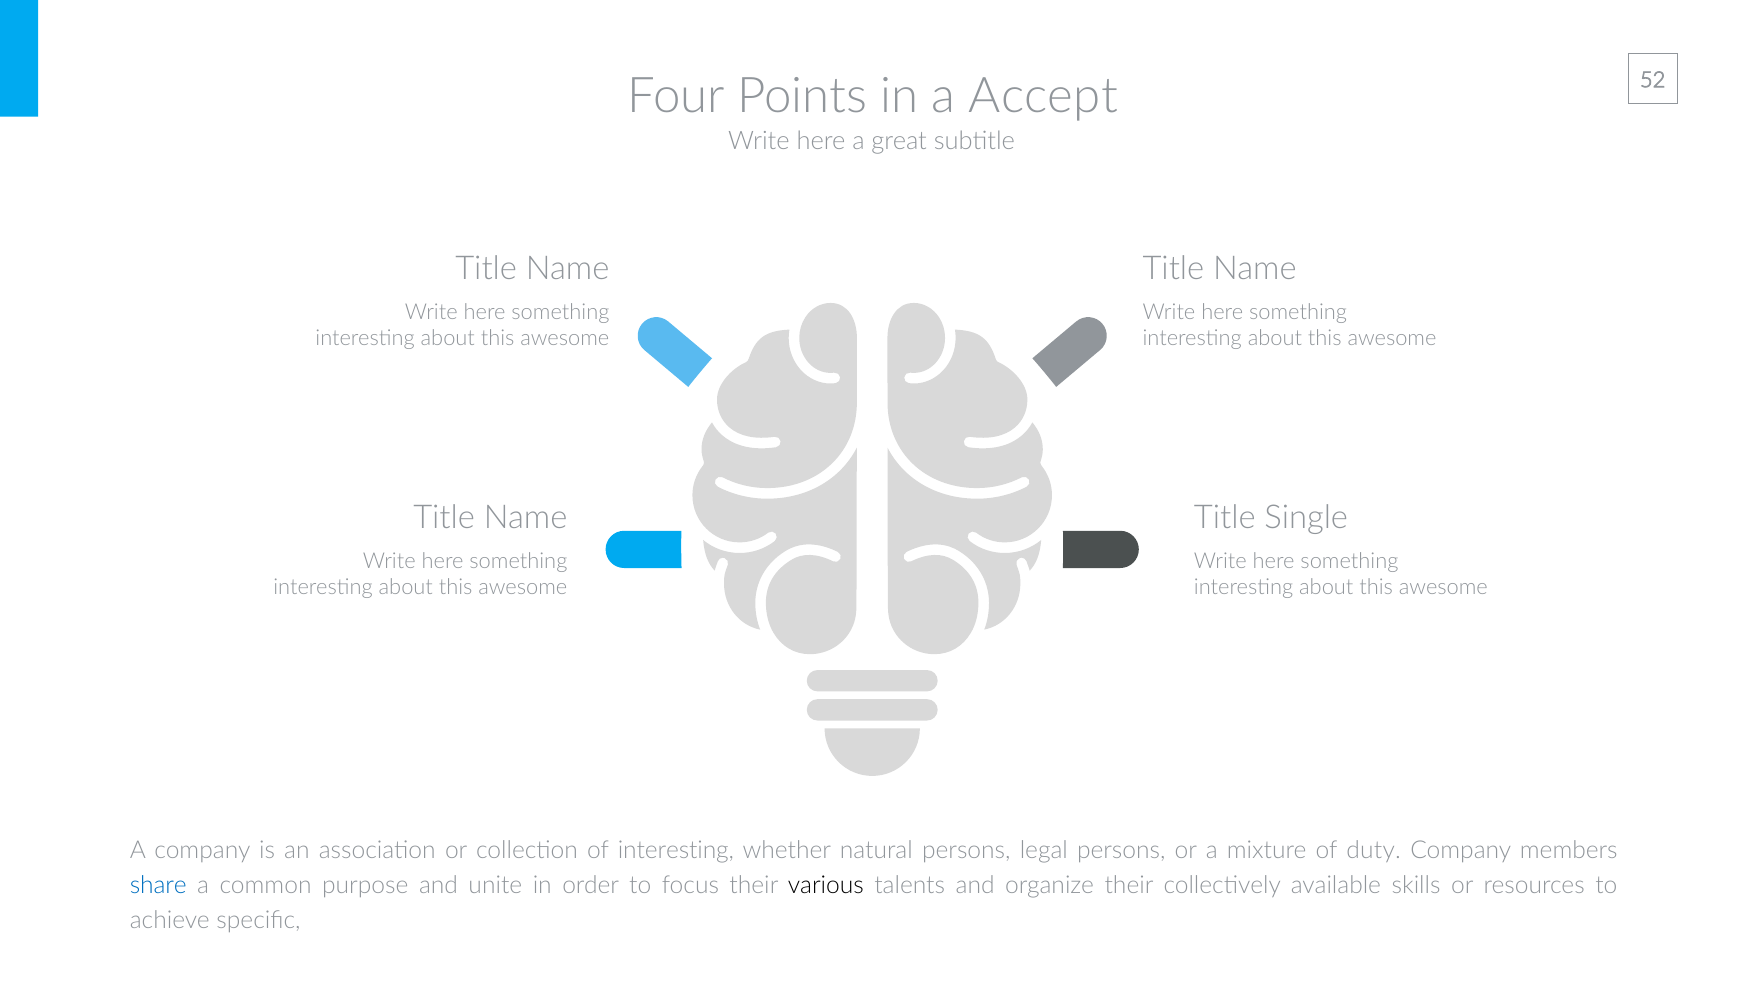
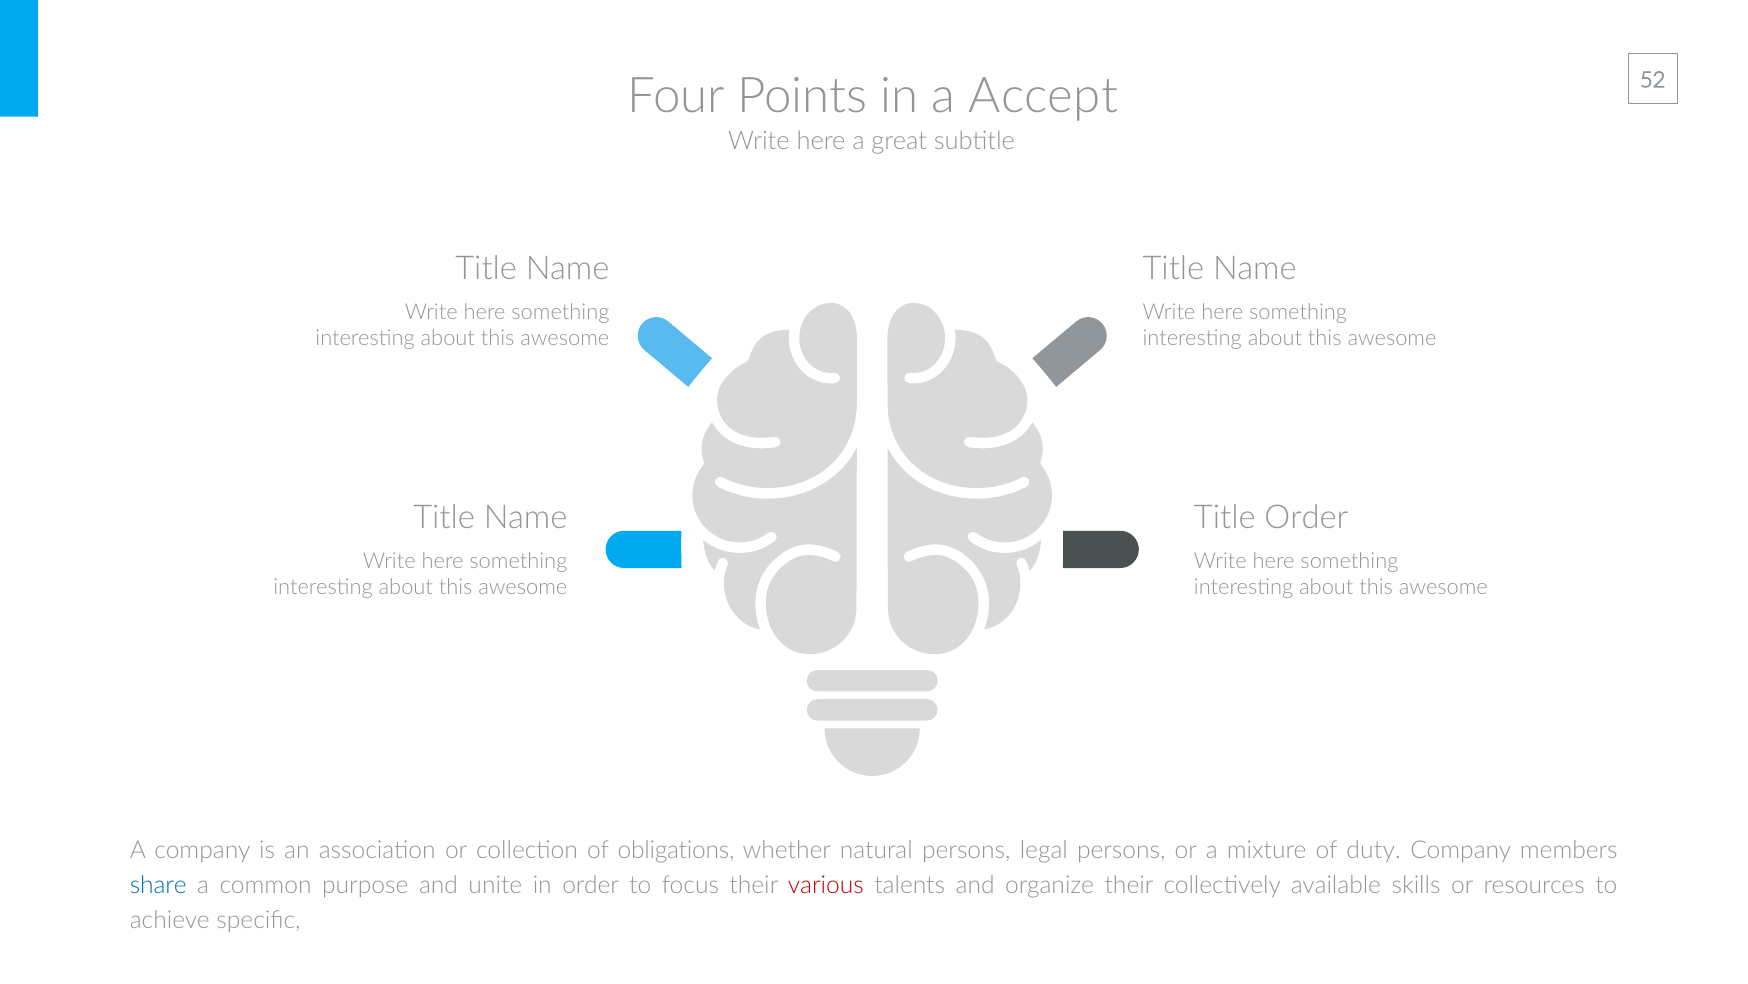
Title Single: Single -> Order (1306, 518)
of interesting: interesting -> obligations (676, 850)
various colour: black -> red (826, 885)
